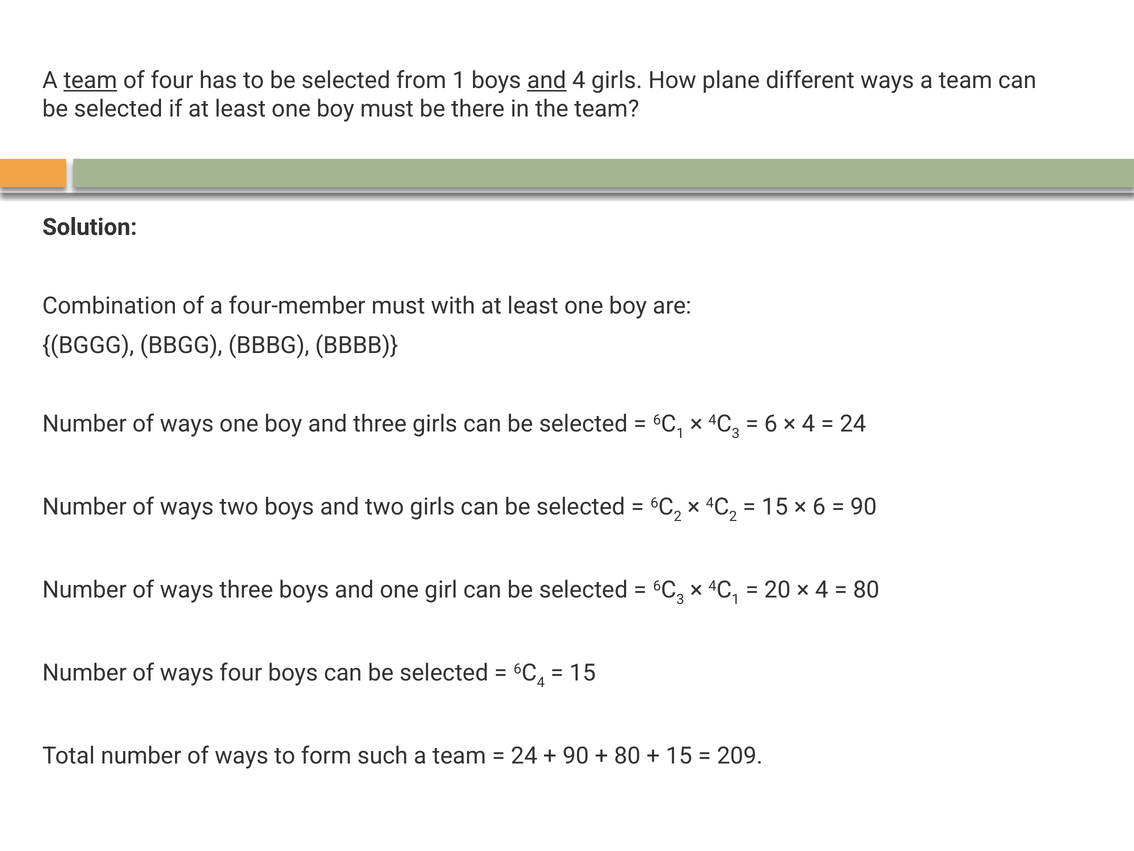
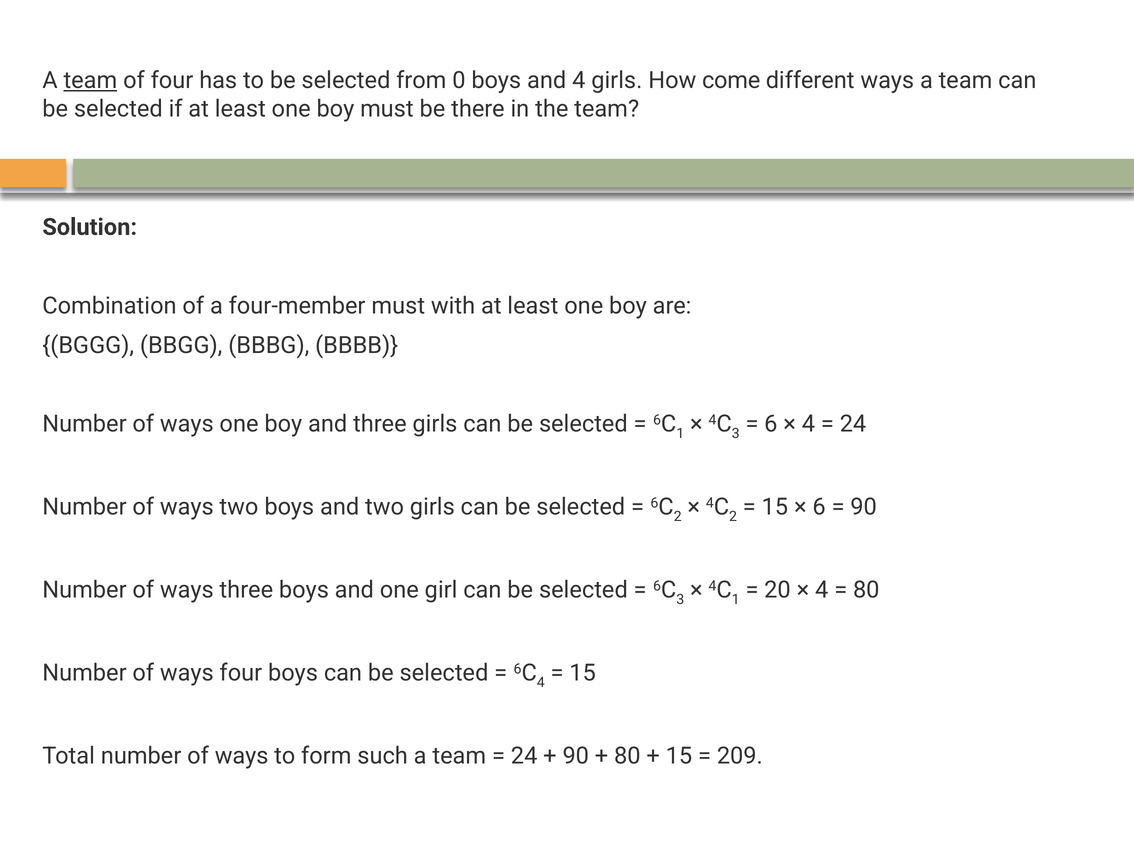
from 1: 1 -> 0 (459, 81)
and underline: present -> none (547, 81)
plane: plane -> come (731, 81)
